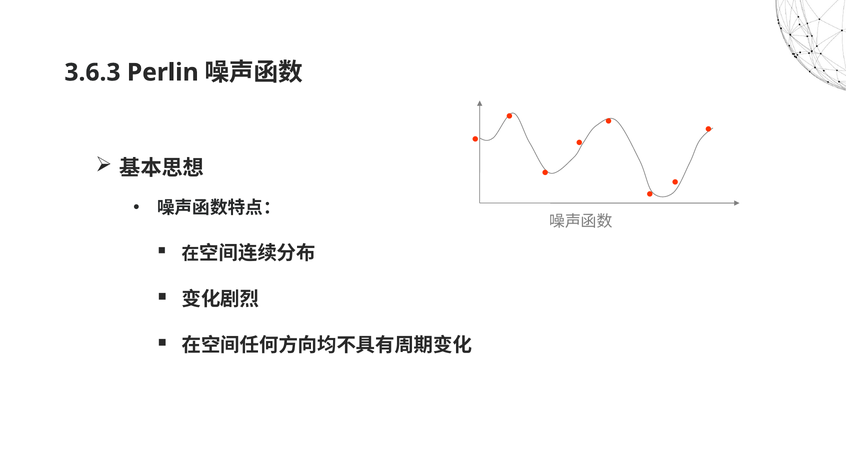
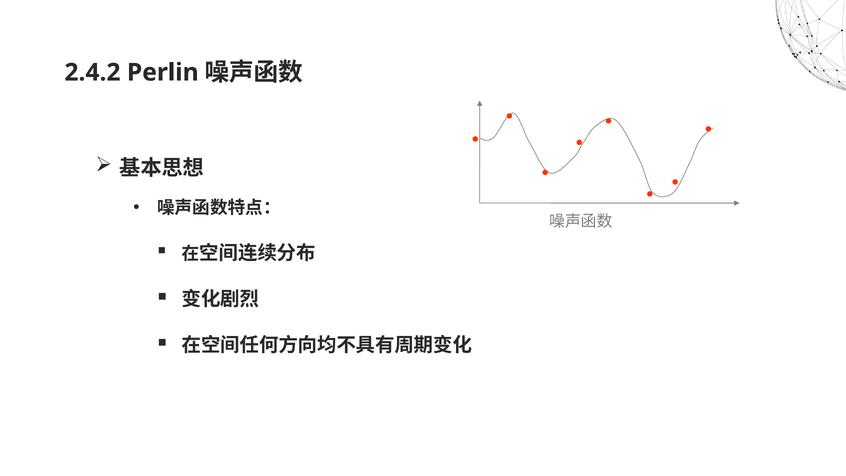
3.6.3: 3.6.3 -> 2.4.2 (92, 72)
